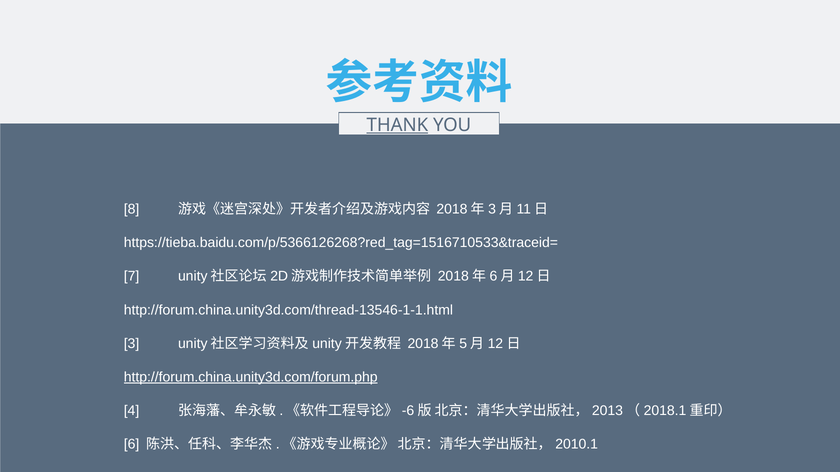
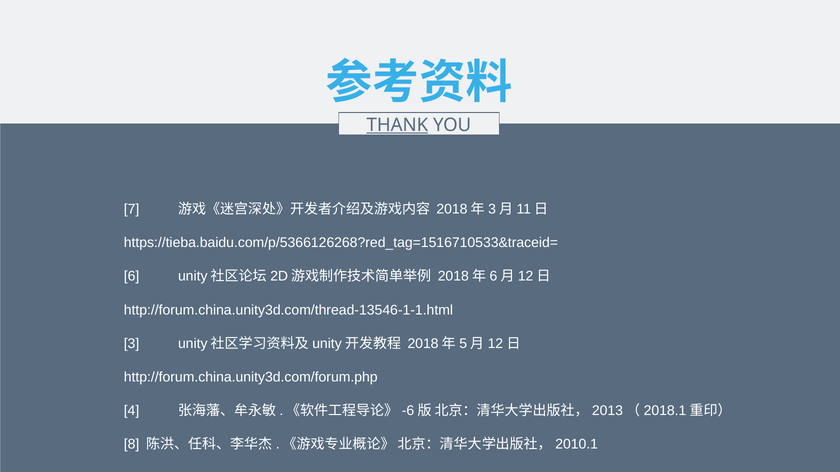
8: 8 -> 7 (132, 209)
7: 7 -> 6 (132, 277)
http://forum.china.unity3d.com/forum.php underline: present -> none (251, 377)
6: 6 -> 8 (132, 445)
